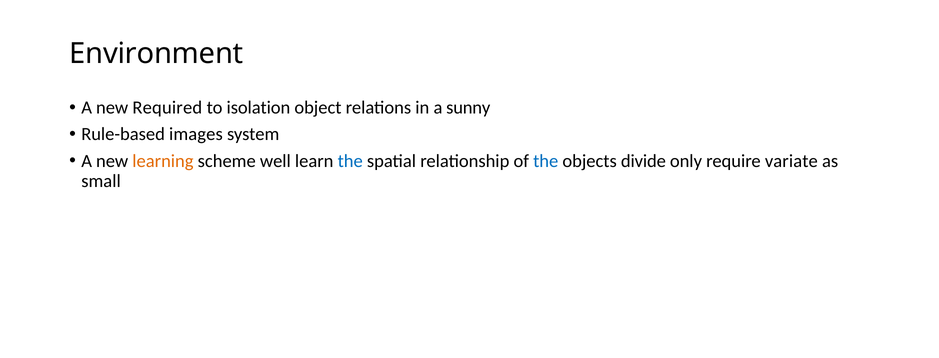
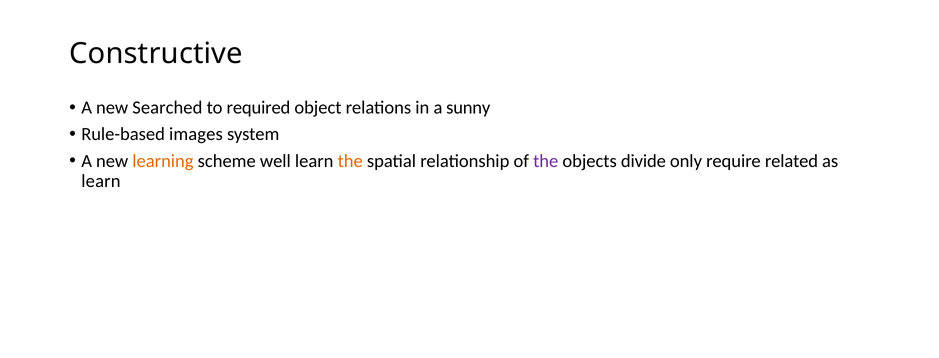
Environment: Environment -> Constructive (156, 53)
Required: Required -> Searched (167, 108)
isolation: isolation -> required (258, 108)
the colour: blue -> orange (350, 161)
the colour: blue -> purple (546, 161)
variate: variate -> related (791, 161)
small: small -> learn (101, 181)
